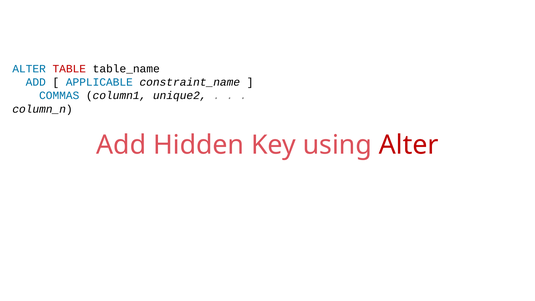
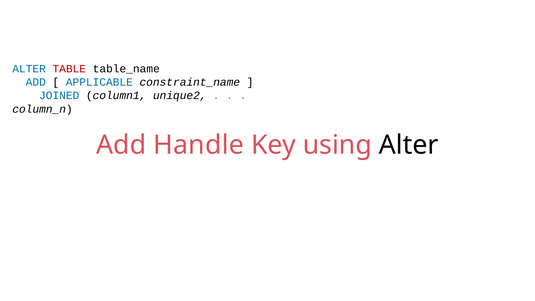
COMMAS: COMMAS -> JOINED (59, 96)
Hidden: Hidden -> Handle (198, 145)
Alter colour: red -> black (409, 145)
